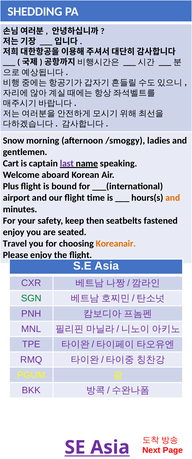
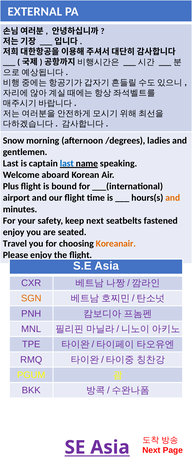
SHEDDING: SHEDDING -> EXTERNAL (35, 12)
/smoggy: /smoggy -> /degrees (125, 141)
Cart: Cart -> Last (11, 164)
last colour: purple -> blue (67, 164)
keep then: then -> next (95, 221)
SGN colour: green -> orange (31, 299)
